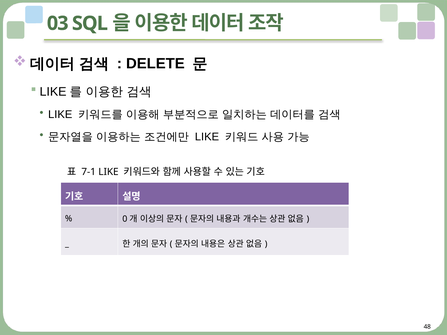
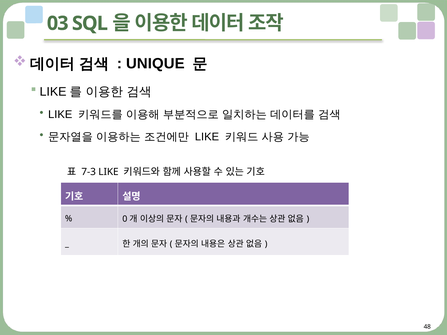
DELETE: DELETE -> UNIQUE (155, 64)
7-1: 7-1 -> 7-3 (89, 172)
